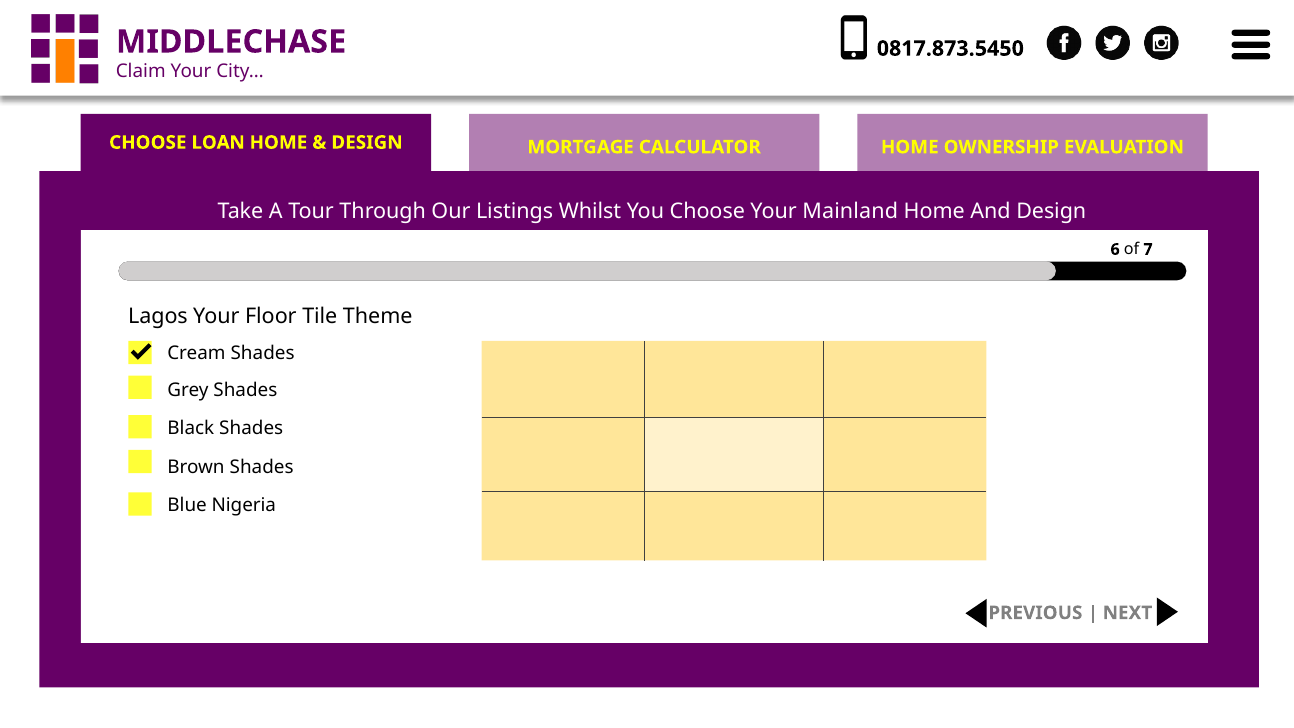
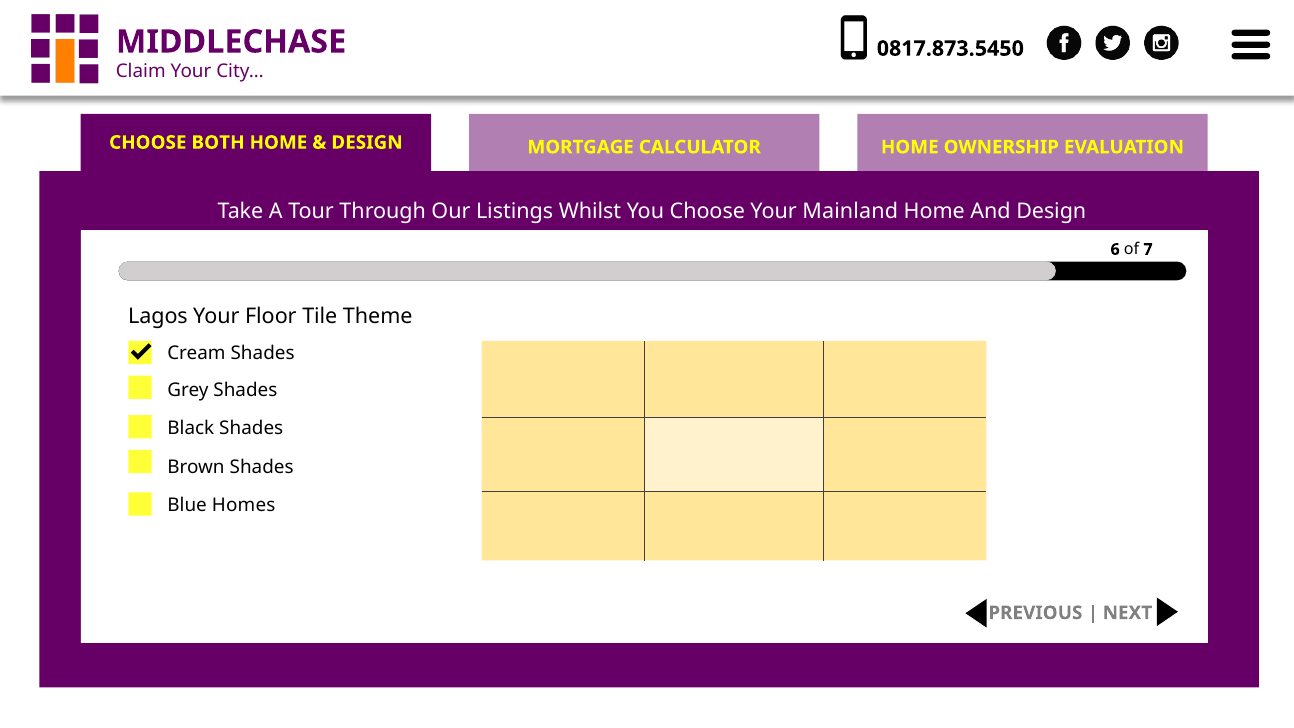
LOAN: LOAN -> BOTH (218, 142)
Nigeria: Nigeria -> Homes (244, 505)
